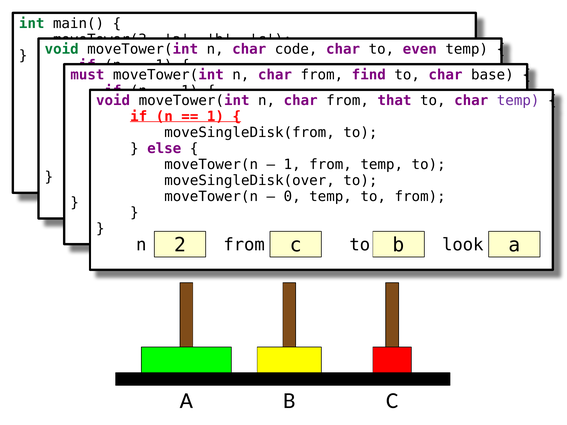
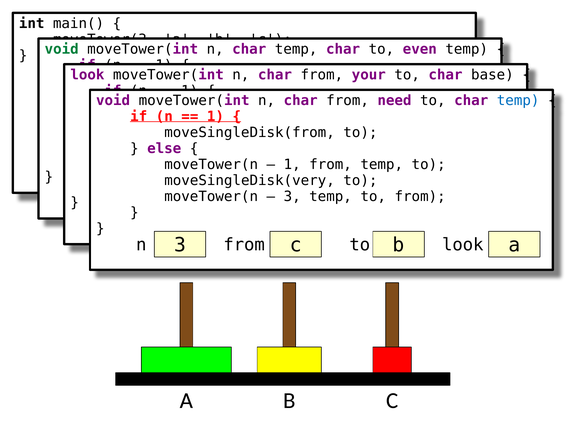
int colour: green -> black (32, 23)
n char code: code -> temp (296, 49)
must: must -> look (87, 75)
find: find -> your (369, 75)
that: that -> need (394, 101)
temp colour: purple -> blue (518, 101)
moveSingleDisk(over: moveSingleDisk(over -> moveSingleDisk(very (250, 181)
0: 0 -> 3 (292, 196)
2: 2 -> 3 (180, 245)
